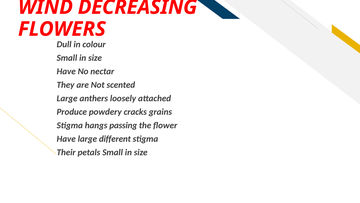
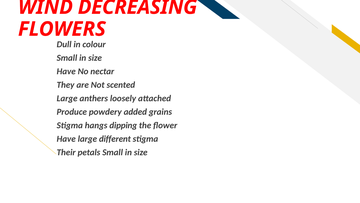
cracks: cracks -> added (135, 112)
passing: passing -> dipping (123, 125)
